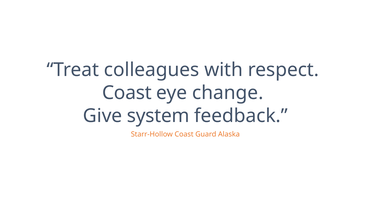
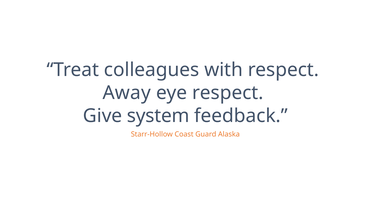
Coast: Coast -> Away (127, 93)
eye change: change -> respect (228, 93)
